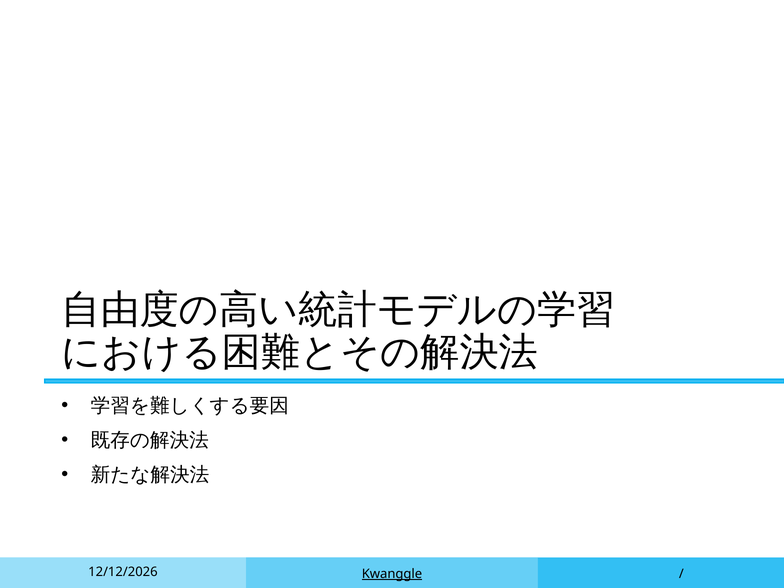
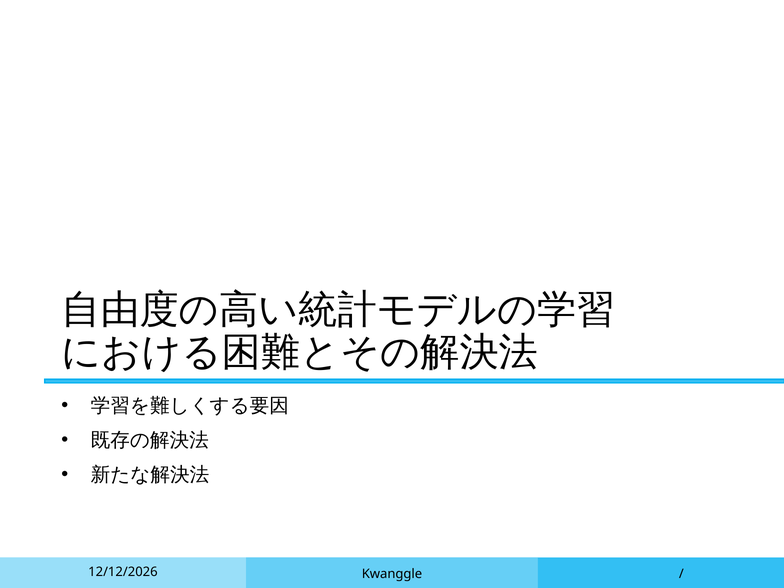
Kwanggle underline: present -> none (392, 574)
